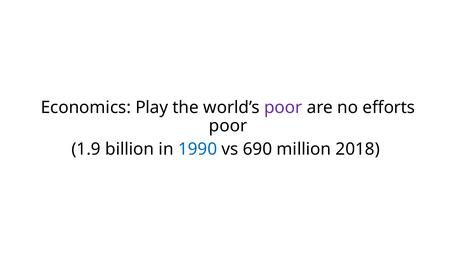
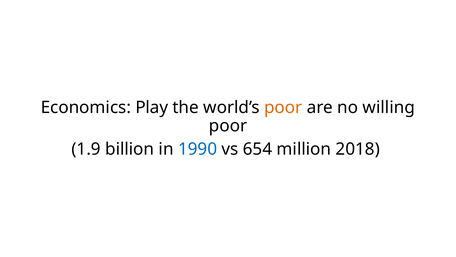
poor colour: purple -> orange (283, 107)
efforts: efforts -> willing (389, 107)
690: 690 -> 654 (258, 149)
